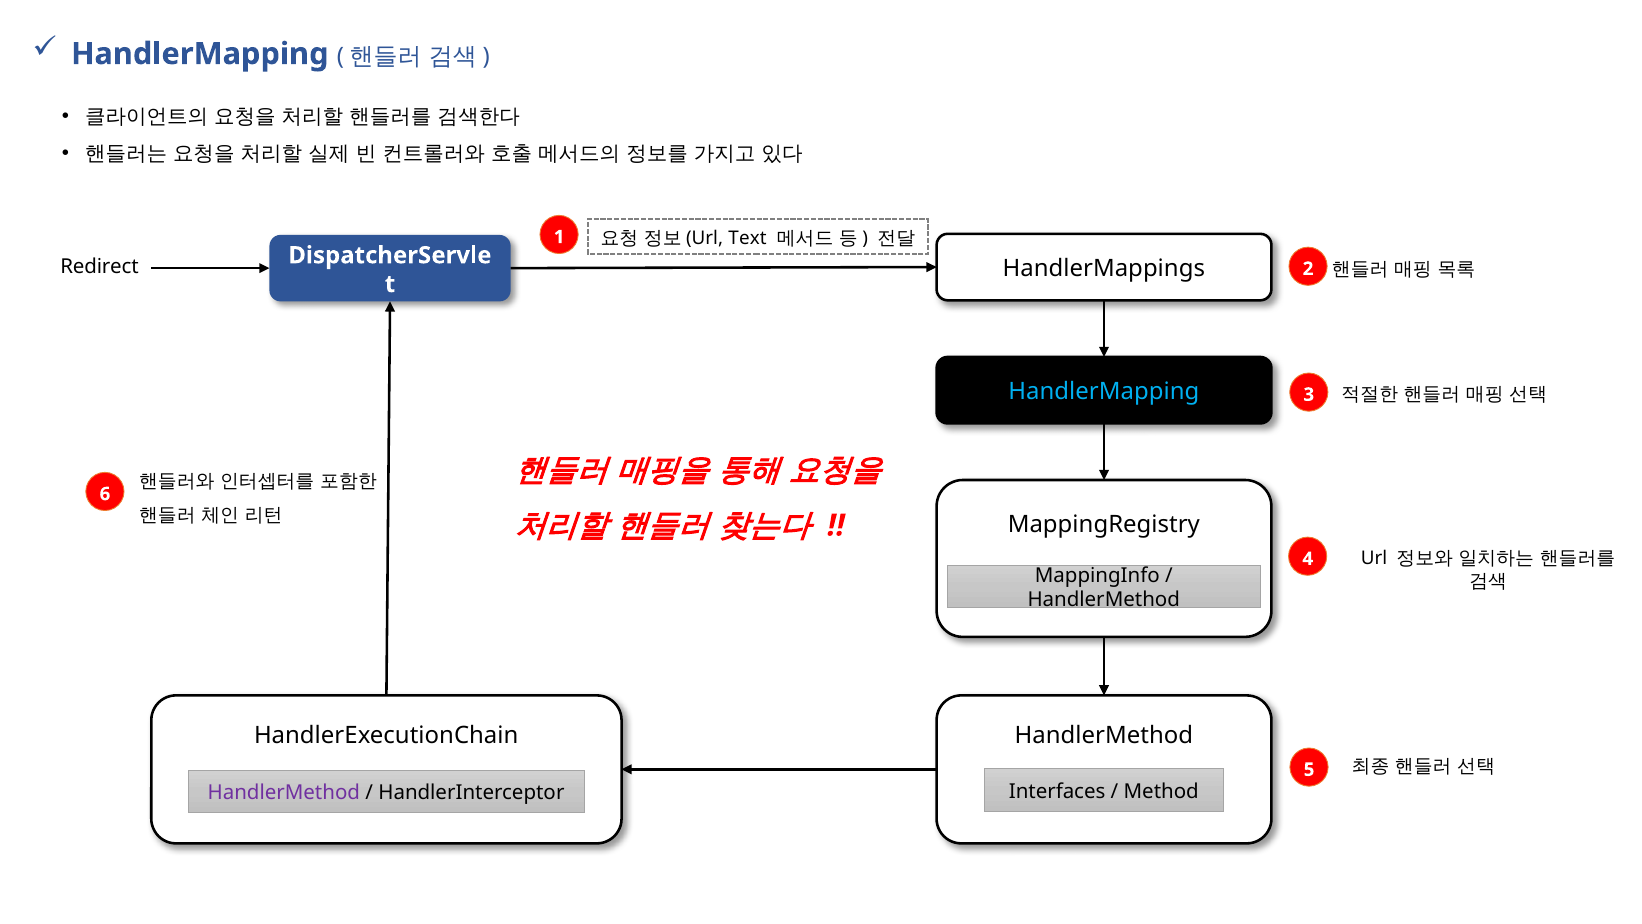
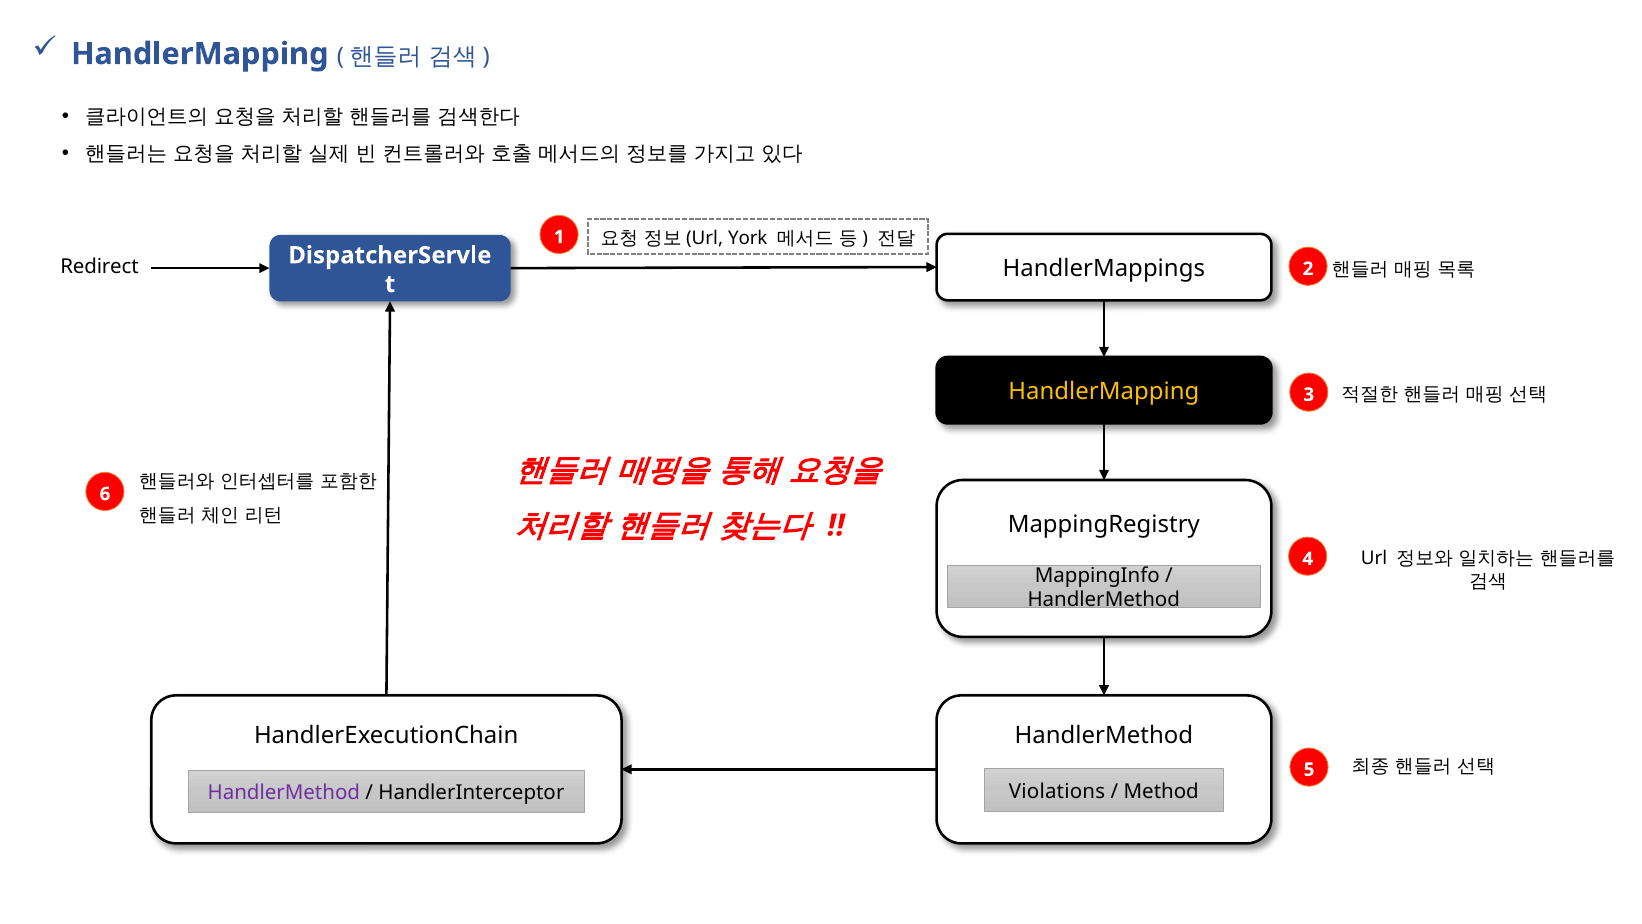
Text: Text -> York (748, 238)
HandlerMapping colour: light blue -> yellow (1104, 392)
Interfaces: Interfaces -> Violations (1057, 791)
